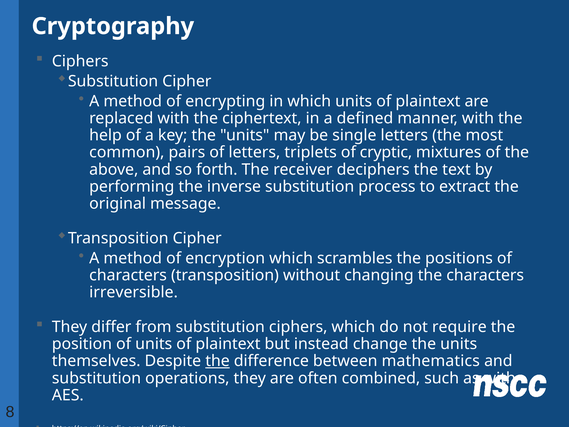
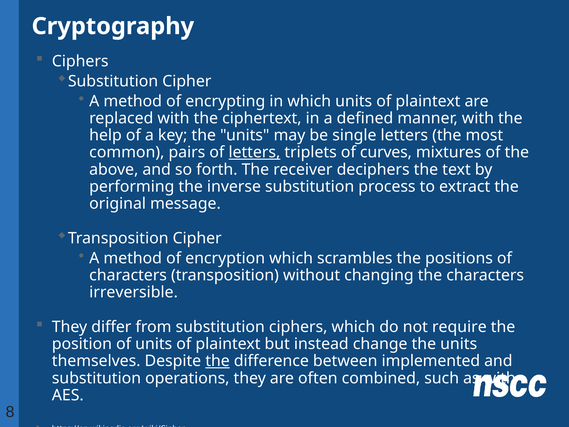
letters underline: none -> present (254, 152)
cryptic: cryptic -> curves (386, 152)
mathematics: mathematics -> implemented (431, 361)
